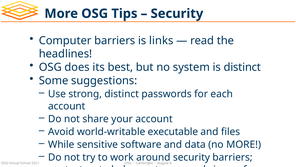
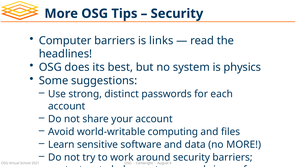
is distinct: distinct -> physics (242, 67)
executable: executable -> computing (173, 131)
While: While -> Learn (61, 144)
